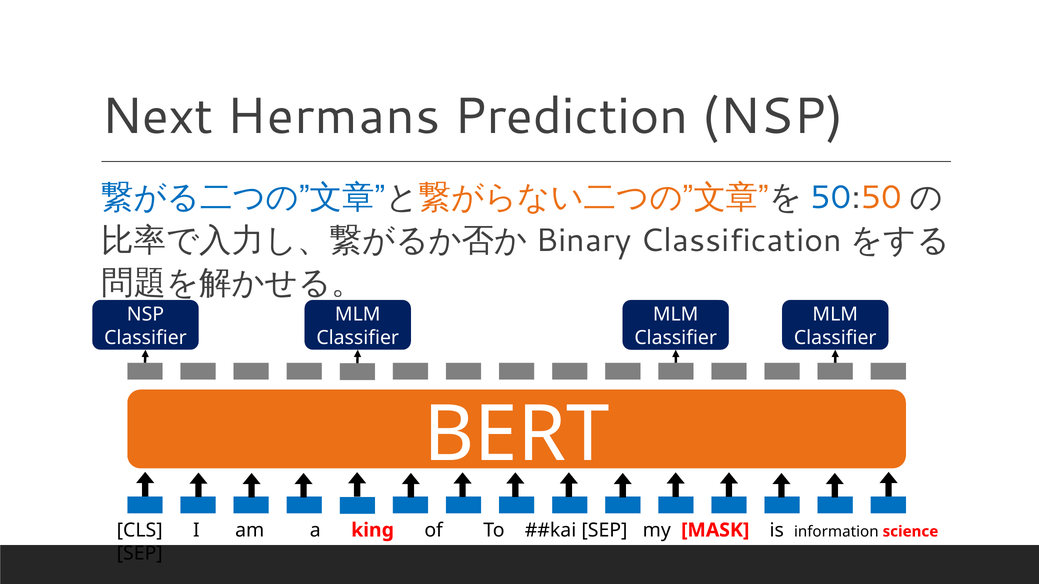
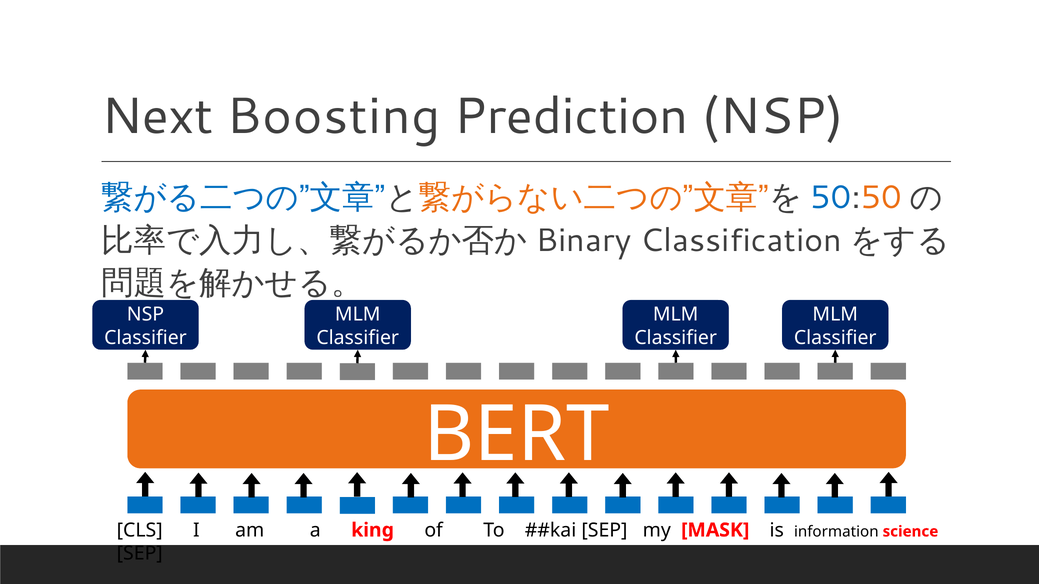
Hermans: Hermans -> Boosting (334, 116)
